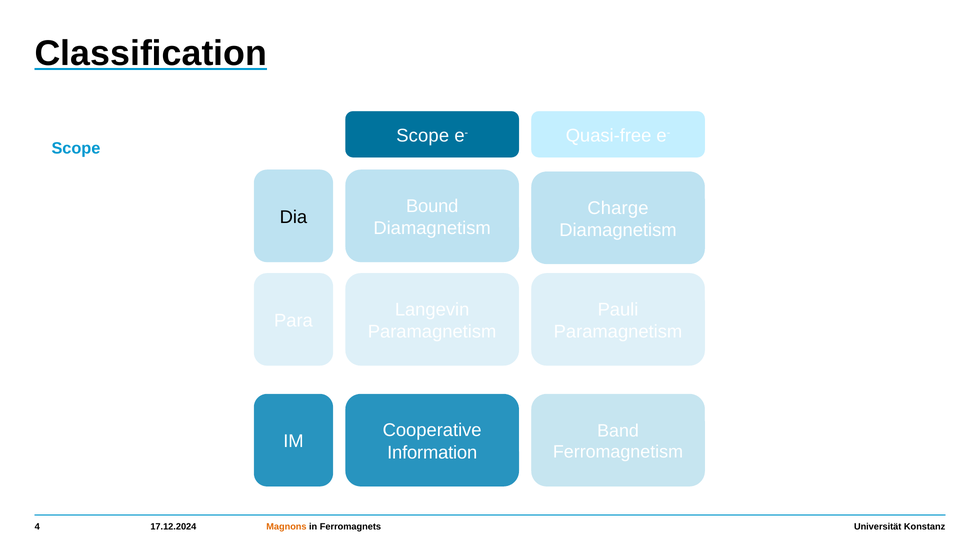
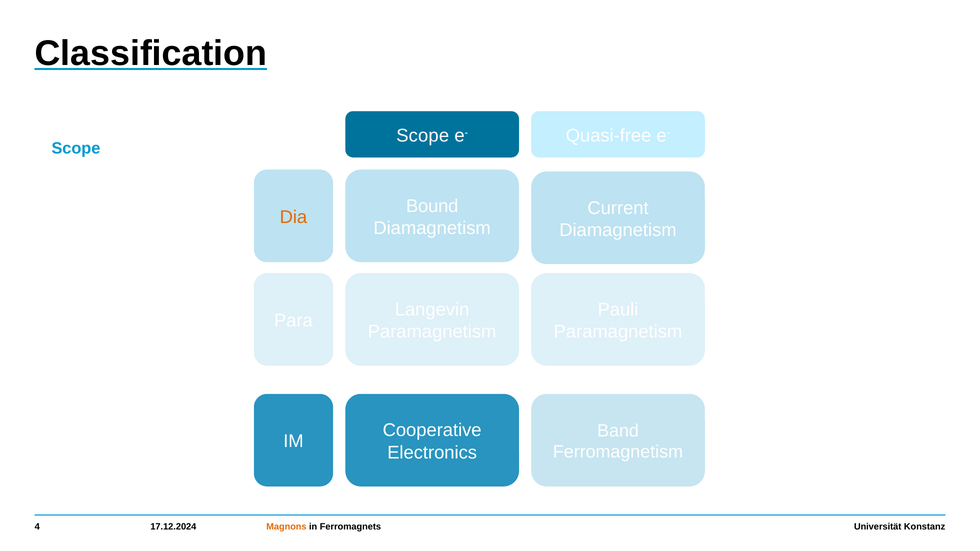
Charge: Charge -> Current (618, 208)
Dia colour: black -> orange (293, 217)
Information: Information -> Electronics (432, 453)
